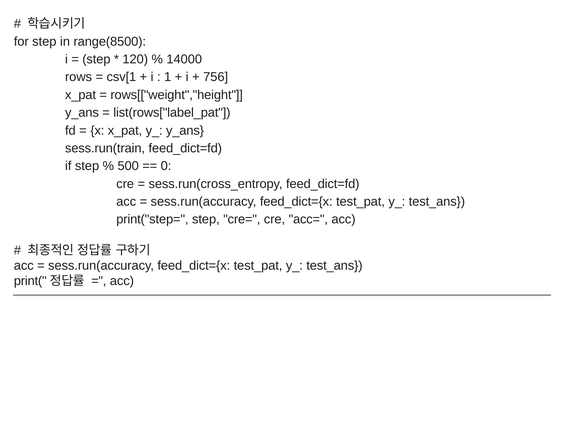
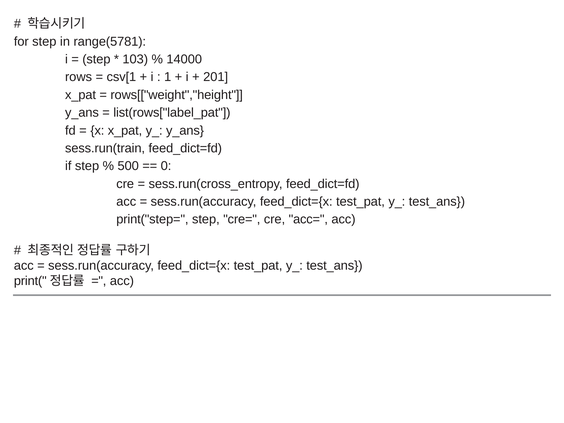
range(8500: range(8500 -> range(5781 (110, 41)
120: 120 -> 103 (135, 59)
756: 756 -> 201 (216, 77)
